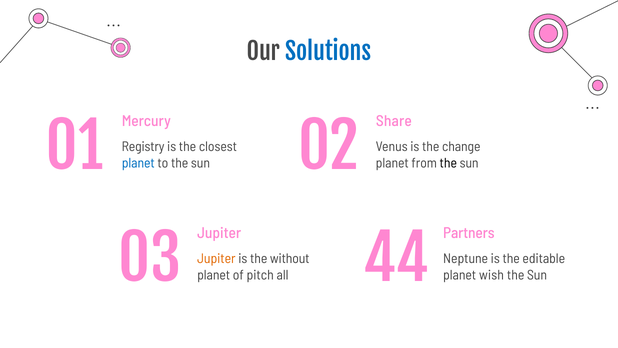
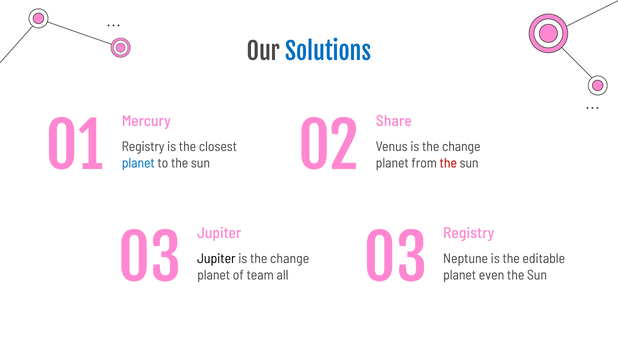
the colour: black -> red (448, 163)
Partners: Partners -> Registry (469, 233)
03 44: 44 -> 03 (395, 261)
Jupiter colour: orange -> black (216, 258)
without: without -> change (290, 258)
pitch: pitch -> team (260, 275)
wish: wish -> even (492, 275)
